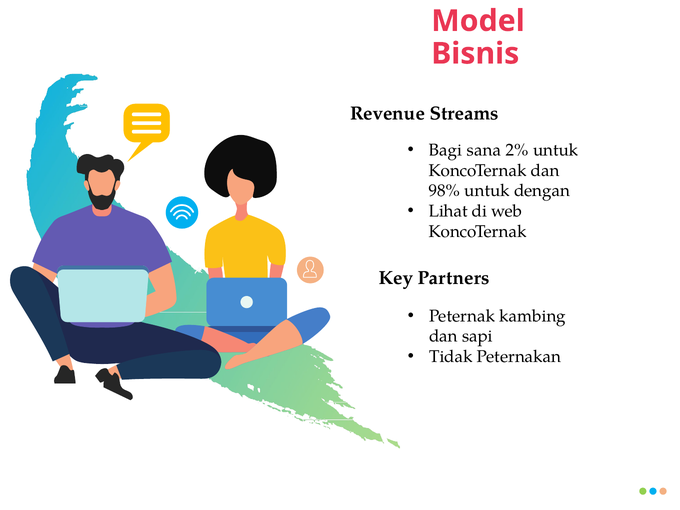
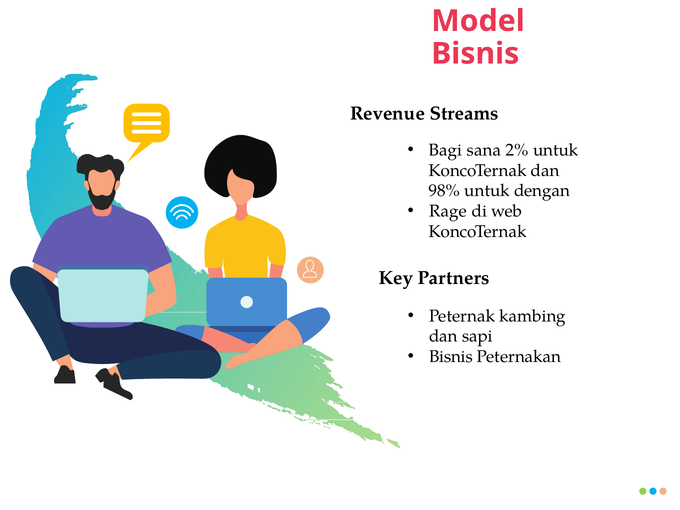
Lihat: Lihat -> Rage (448, 211)
Tidak: Tidak -> Bisnis (451, 357)
